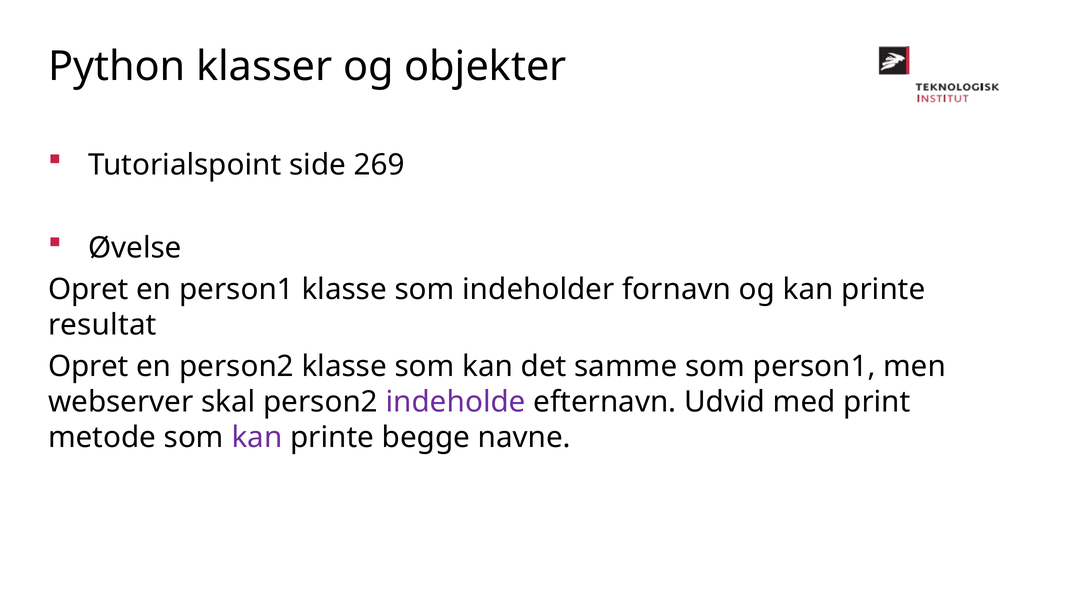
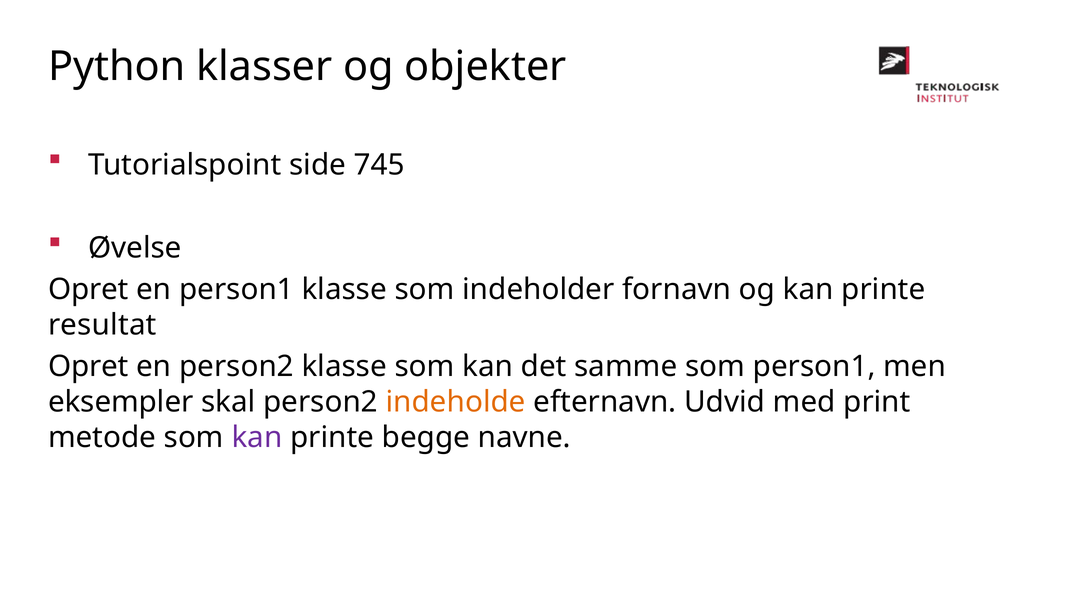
269: 269 -> 745 (379, 165)
webserver: webserver -> eksempler (121, 402)
indeholde colour: purple -> orange (456, 402)
